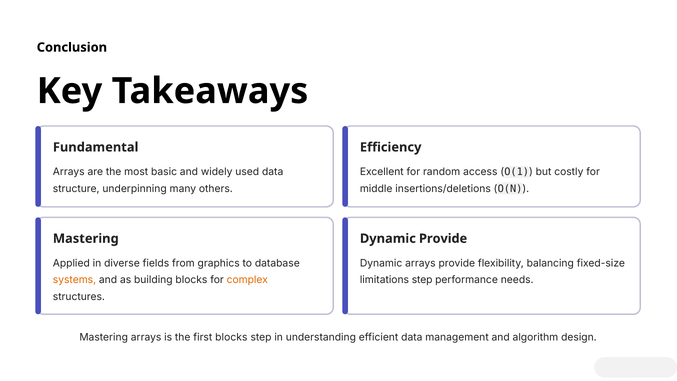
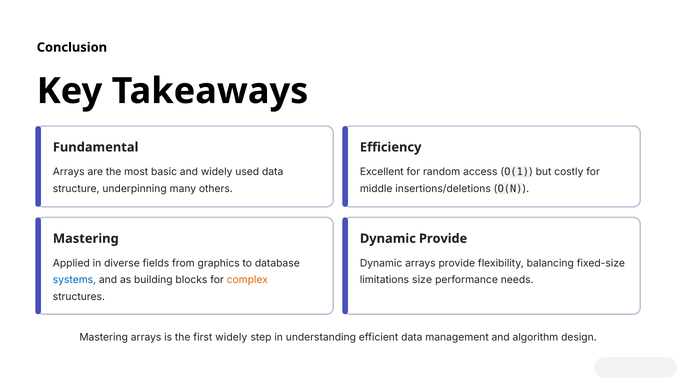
systems colour: orange -> blue (74, 280)
limitations step: step -> size (422, 280)
first blocks: blocks -> widely (231, 337)
